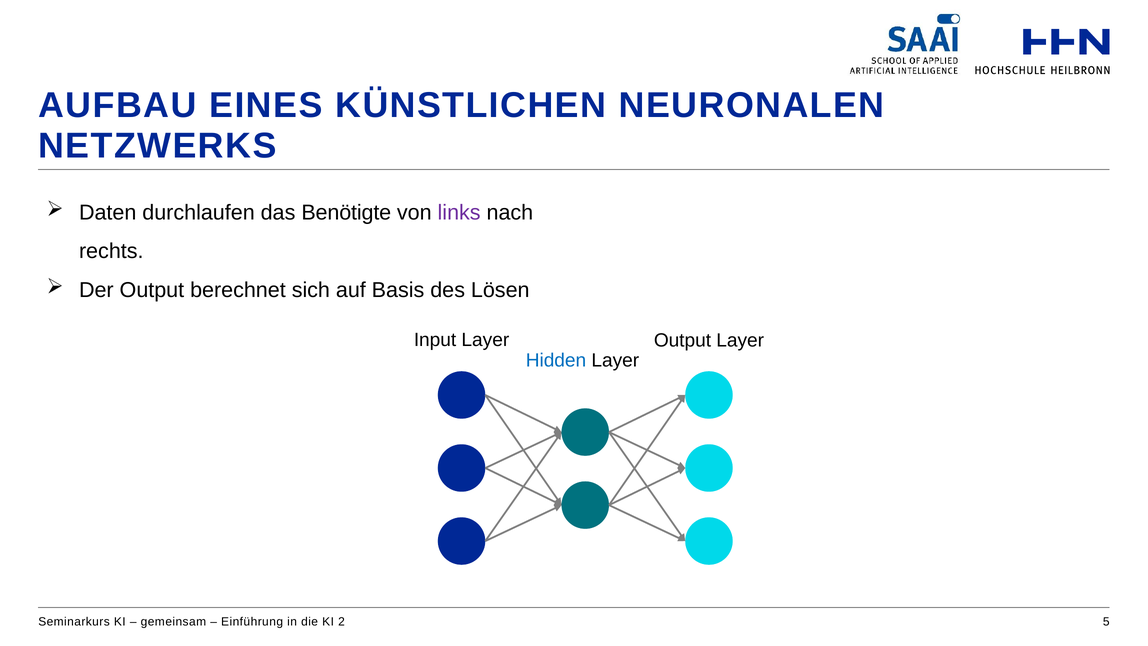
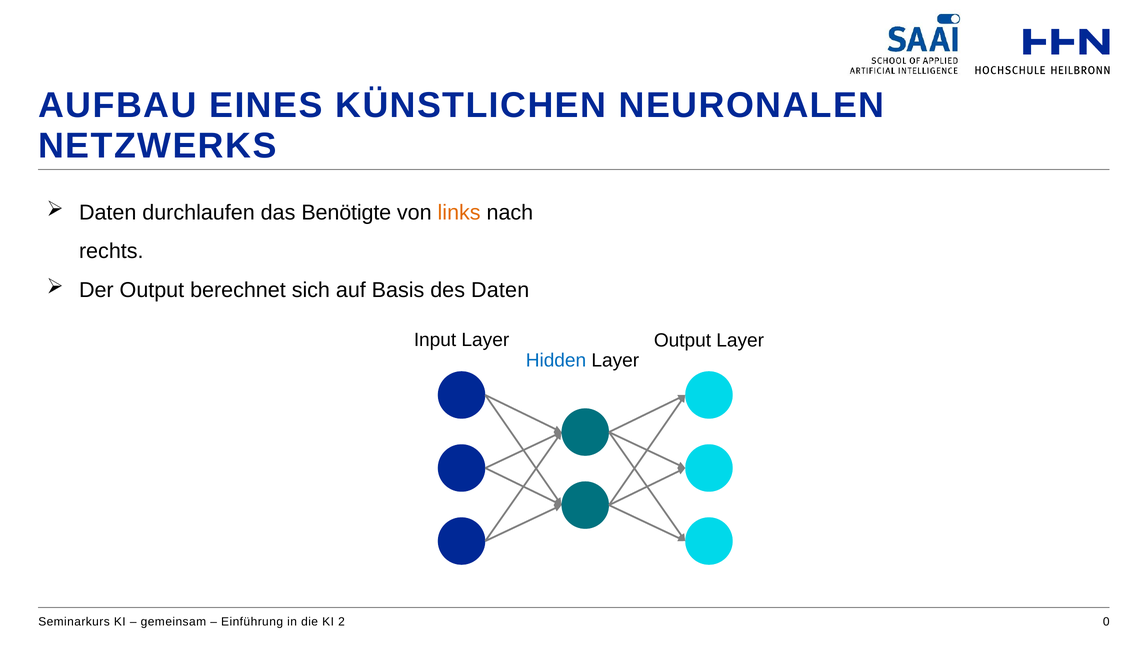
links colour: purple -> orange (459, 212)
des Lösen: Lösen -> Daten (500, 290)
5: 5 -> 0 (1106, 621)
